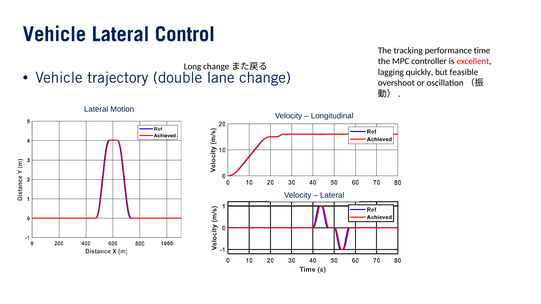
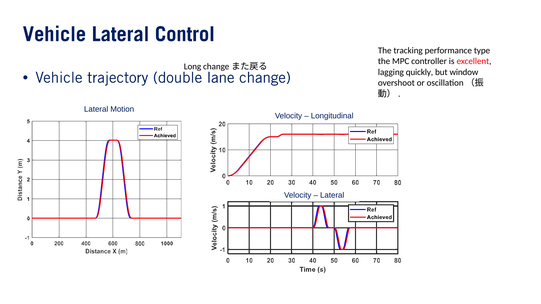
time: time -> type (482, 51)
feasible: feasible -> window (464, 72)
